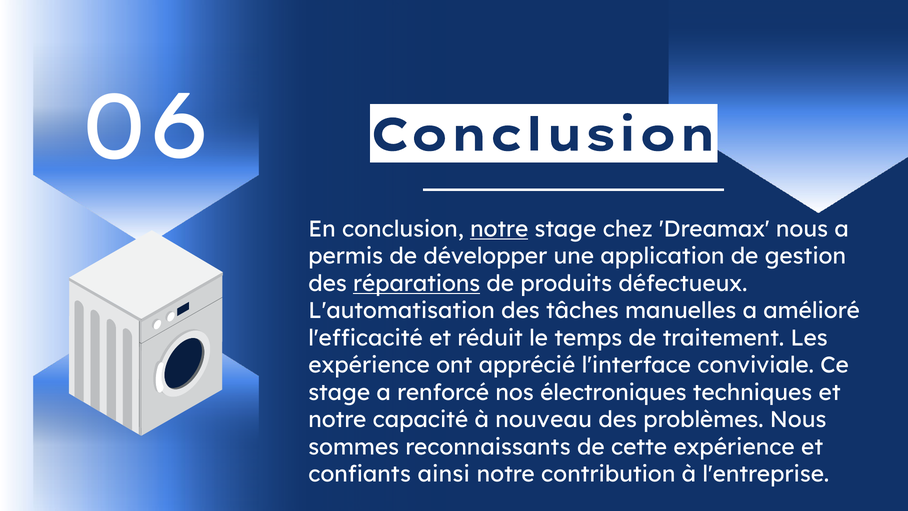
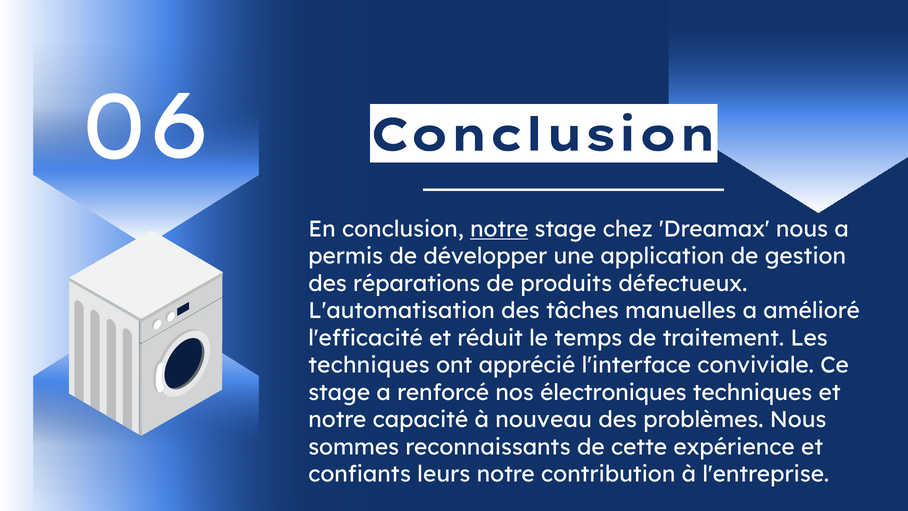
réparations underline: present -> none (417, 284)
expérience: expérience -> techniques (369, 365)
ainsi: ainsi -> leurs (444, 474)
